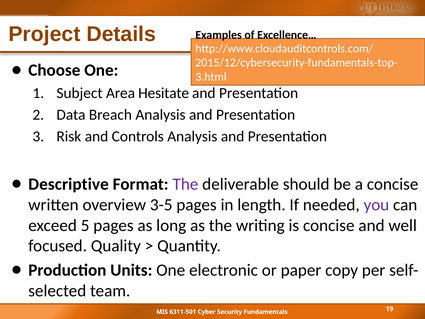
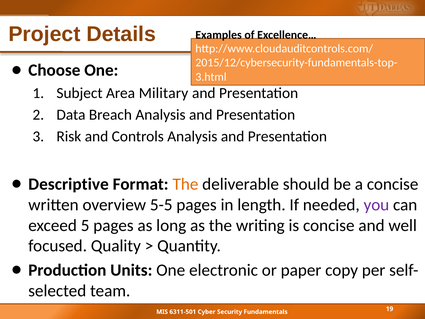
Hesitate: Hesitate -> Military (163, 93)
The colour: purple -> orange (185, 184)
3-5: 3-5 -> 5-5 (161, 205)
